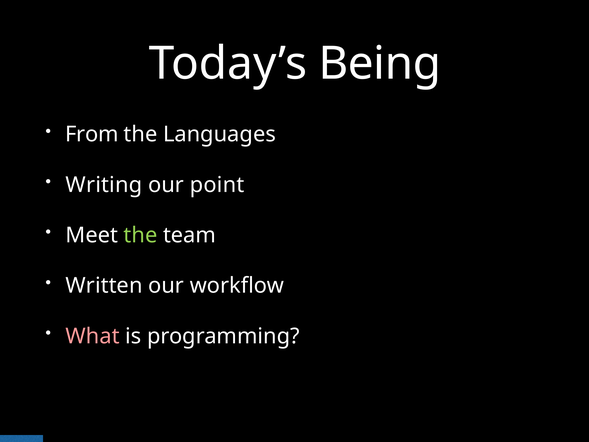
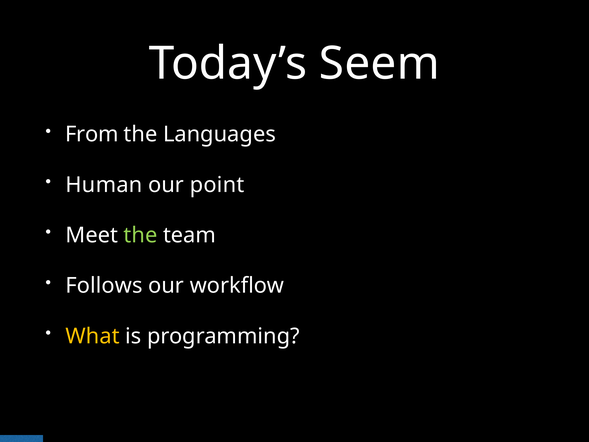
Being: Being -> Seem (379, 64)
Writing: Writing -> Human (104, 185)
Written: Written -> Follows (104, 286)
What colour: pink -> yellow (93, 336)
